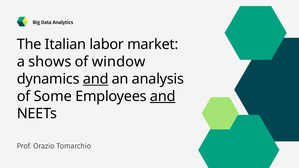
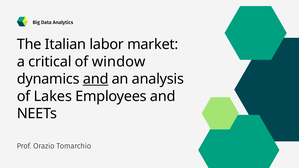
shows: shows -> critical (50, 62)
Some: Some -> Lakes (53, 96)
and underline: present -> none (163, 96)
